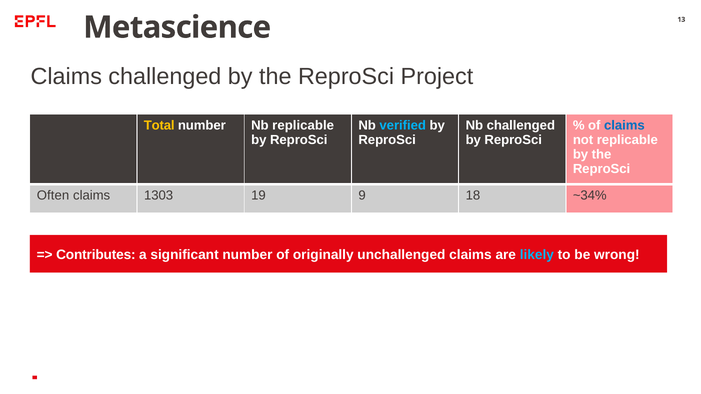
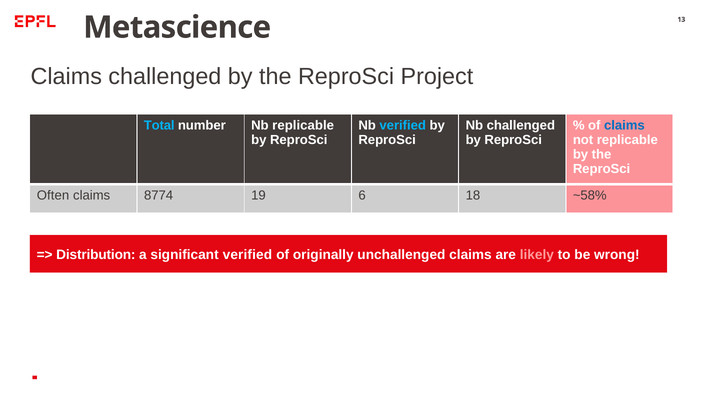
Total colour: yellow -> light blue (159, 125)
1303: 1303 -> 8774 (159, 195)
9: 9 -> 6 (362, 195)
~34%: ~34% -> ~58% (590, 195)
Contributes: Contributes -> Distribution (96, 255)
significant number: number -> verified (247, 255)
likely colour: light blue -> pink (537, 255)
